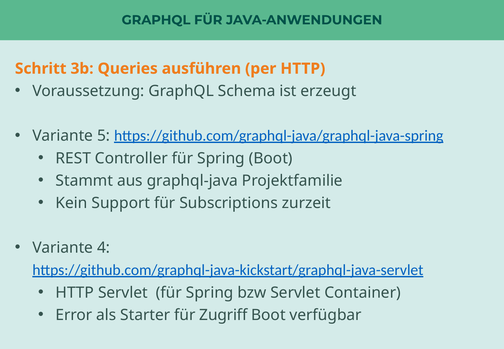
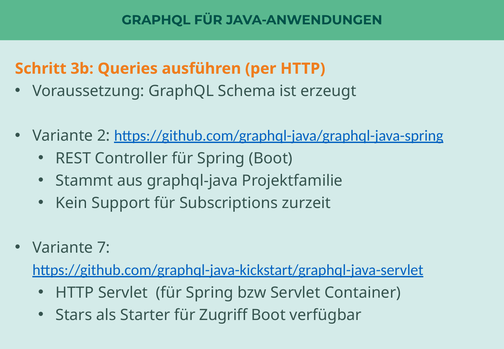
5: 5 -> 2 (104, 136)
4: 4 -> 7 (104, 248)
Error: Error -> Stars (74, 315)
